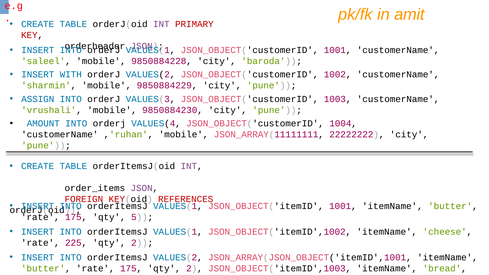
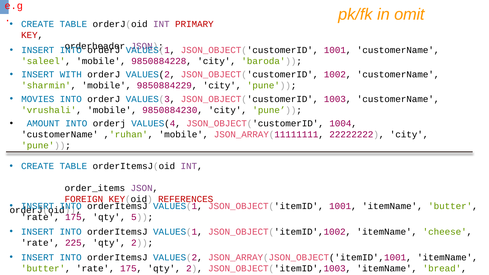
amit: amit -> omit (409, 15)
ASSIGN: ASSIGN -> MOVIES (38, 99)
